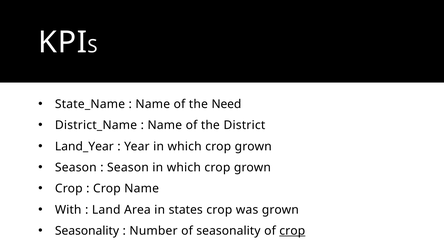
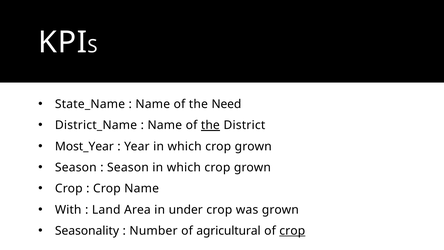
the underline: none -> present (210, 125)
Land_Year: Land_Year -> Most_Year (84, 146)
states: states -> under (186, 210)
of seasonality: seasonality -> agricultural (229, 231)
